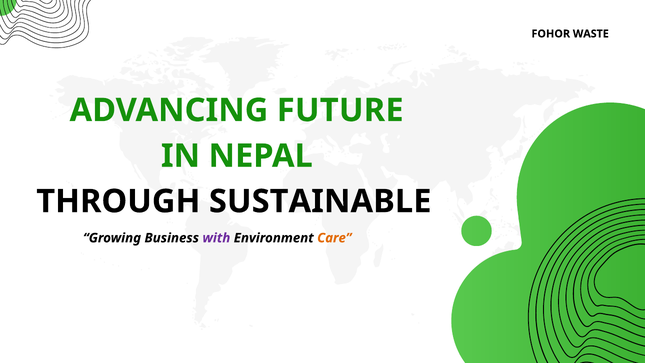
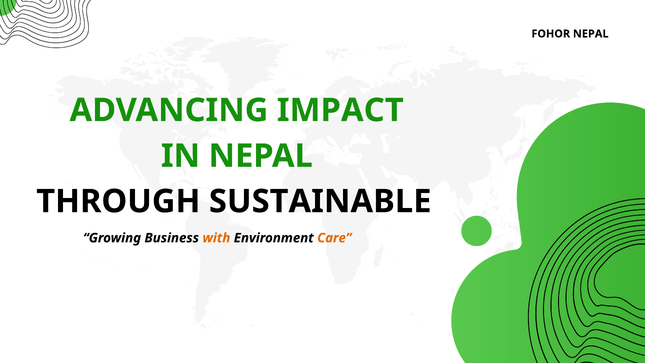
FOHOR WASTE: WASTE -> NEPAL (591, 34)
FUTURE: FUTURE -> IMPACT (340, 110)
with colour: purple -> orange (216, 238)
